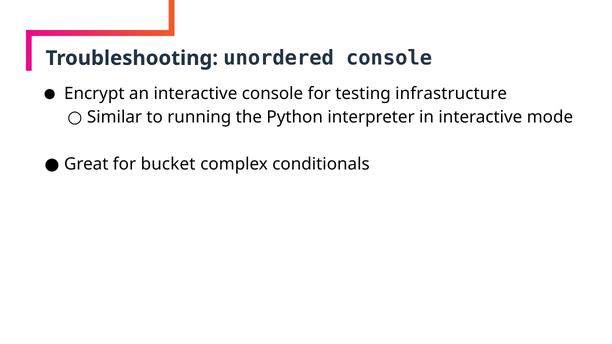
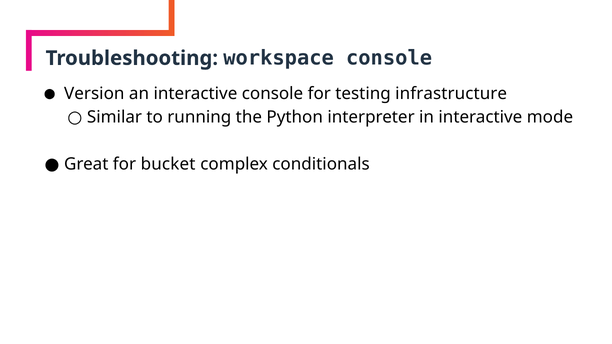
unordered: unordered -> workspace (279, 58)
Encrypt: Encrypt -> Version (94, 94)
